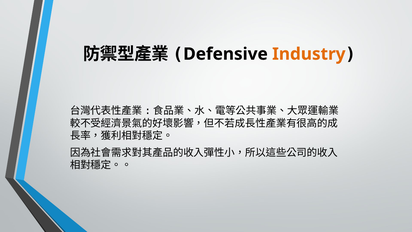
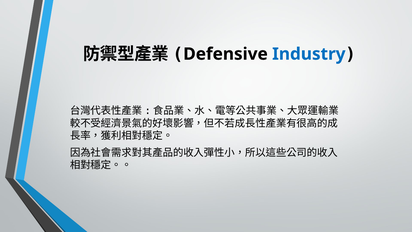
Industry colour: orange -> blue (309, 54)
